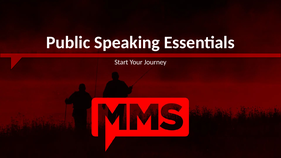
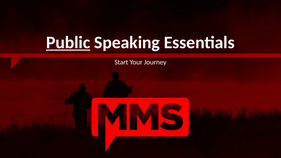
Public underline: none -> present (68, 43)
